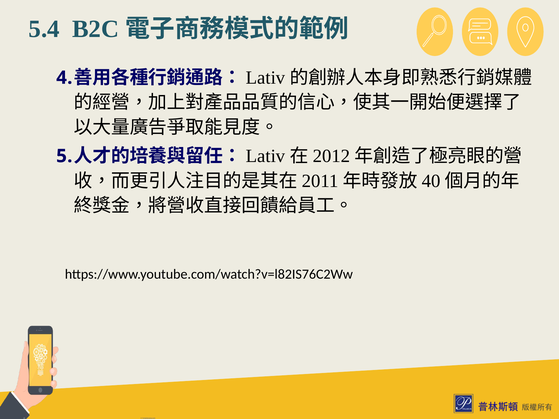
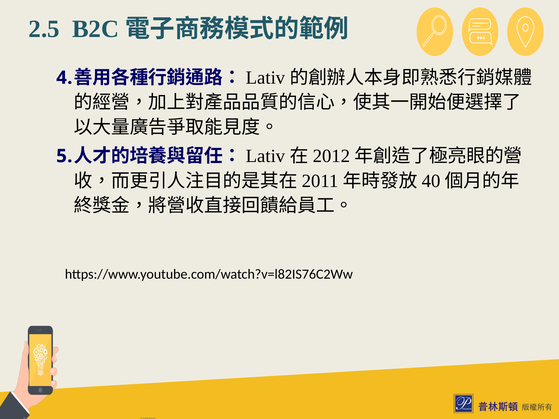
5.4: 5.4 -> 2.5 (44, 29)
